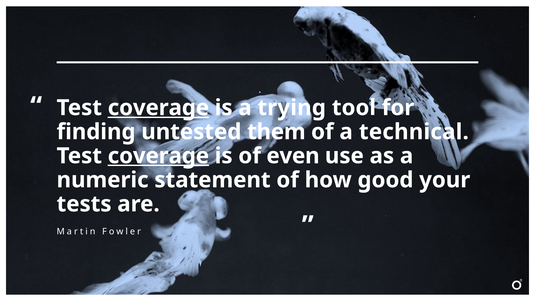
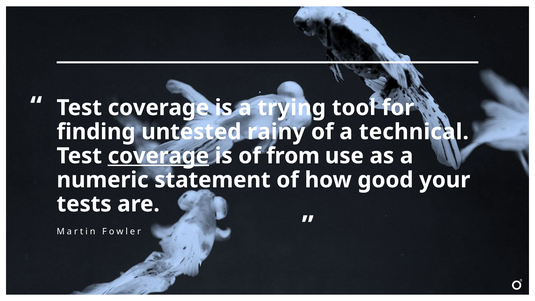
coverage underline: present -> none (158, 108)
them: them -> rainy (276, 132)
even: even -> from (293, 156)
